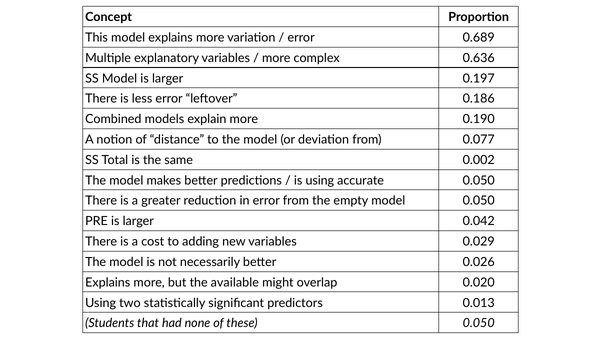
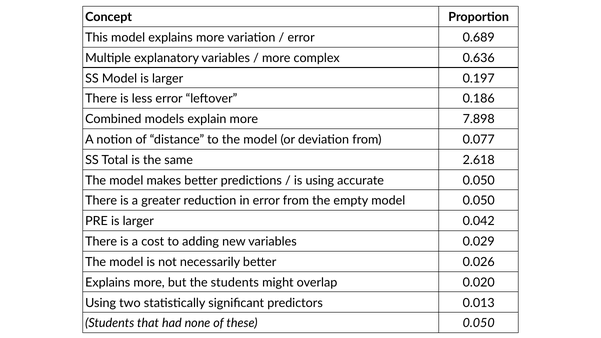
0.190: 0.190 -> 7.898 (479, 119)
0.002: 0.002 -> 2.618 (479, 160)
the available: available -> students (235, 283)
